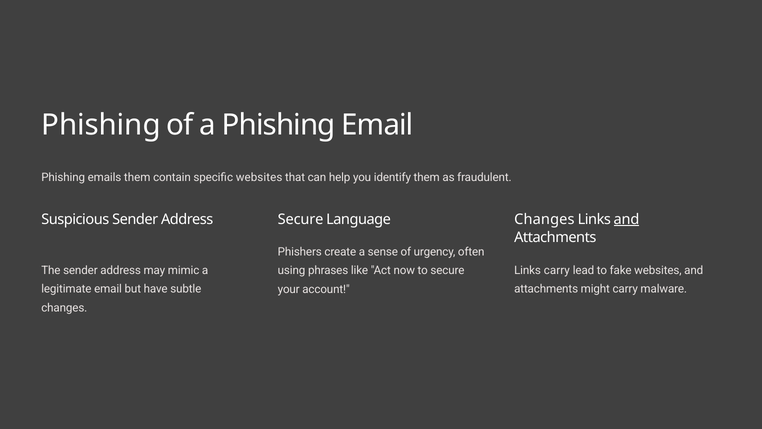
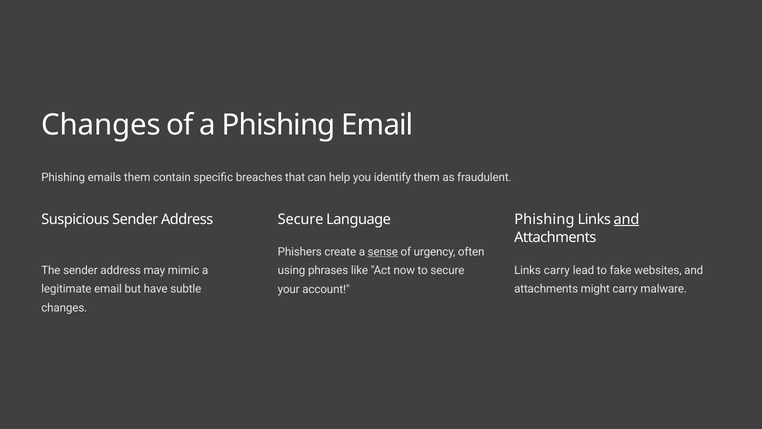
Phishing: Phishing -> Changes (101, 125)
specific websites: websites -> breaches (259, 177)
Changes: Changes -> Phishing (544, 219)
sense underline: none -> present (383, 252)
